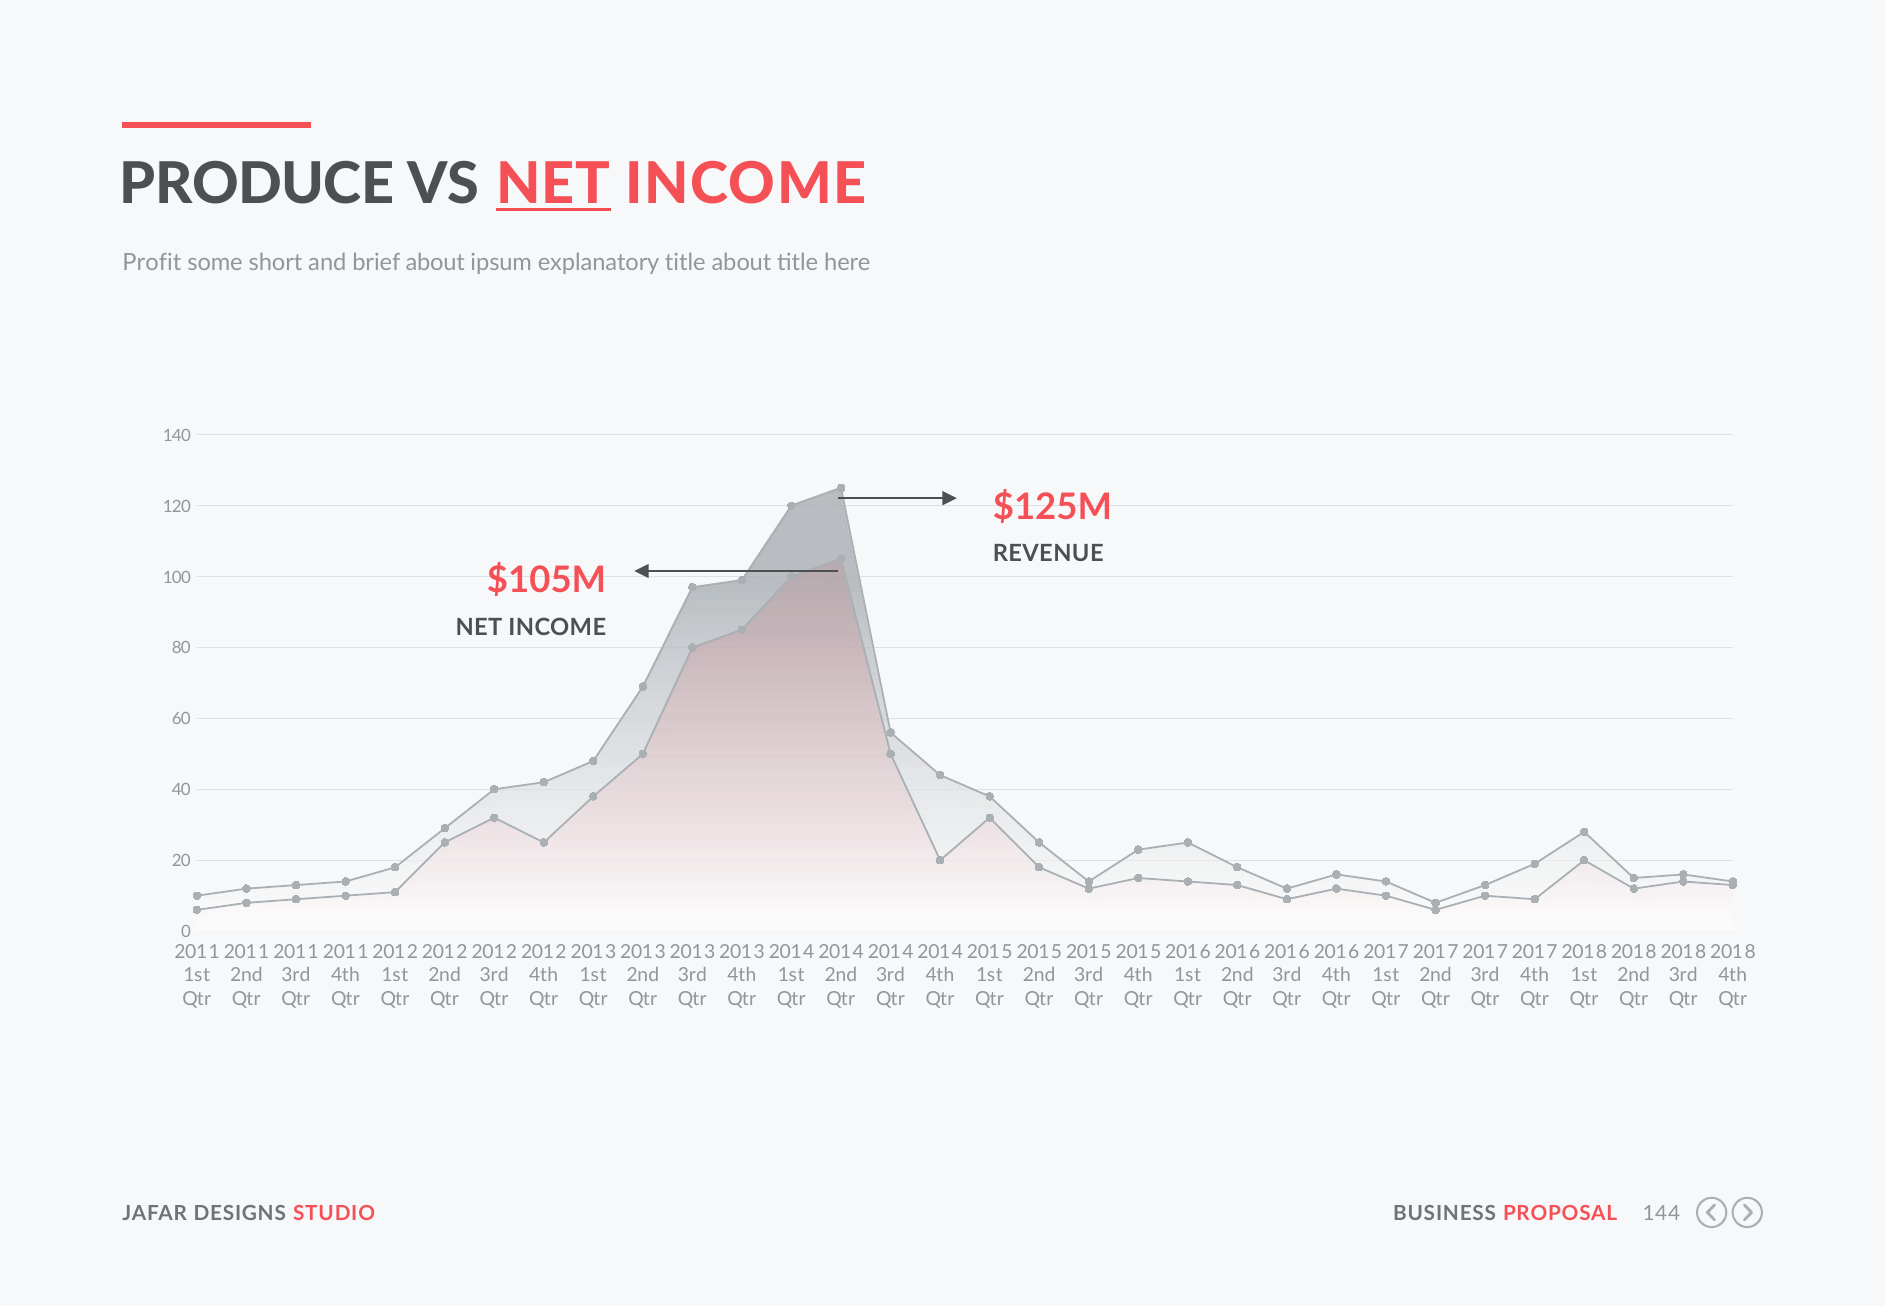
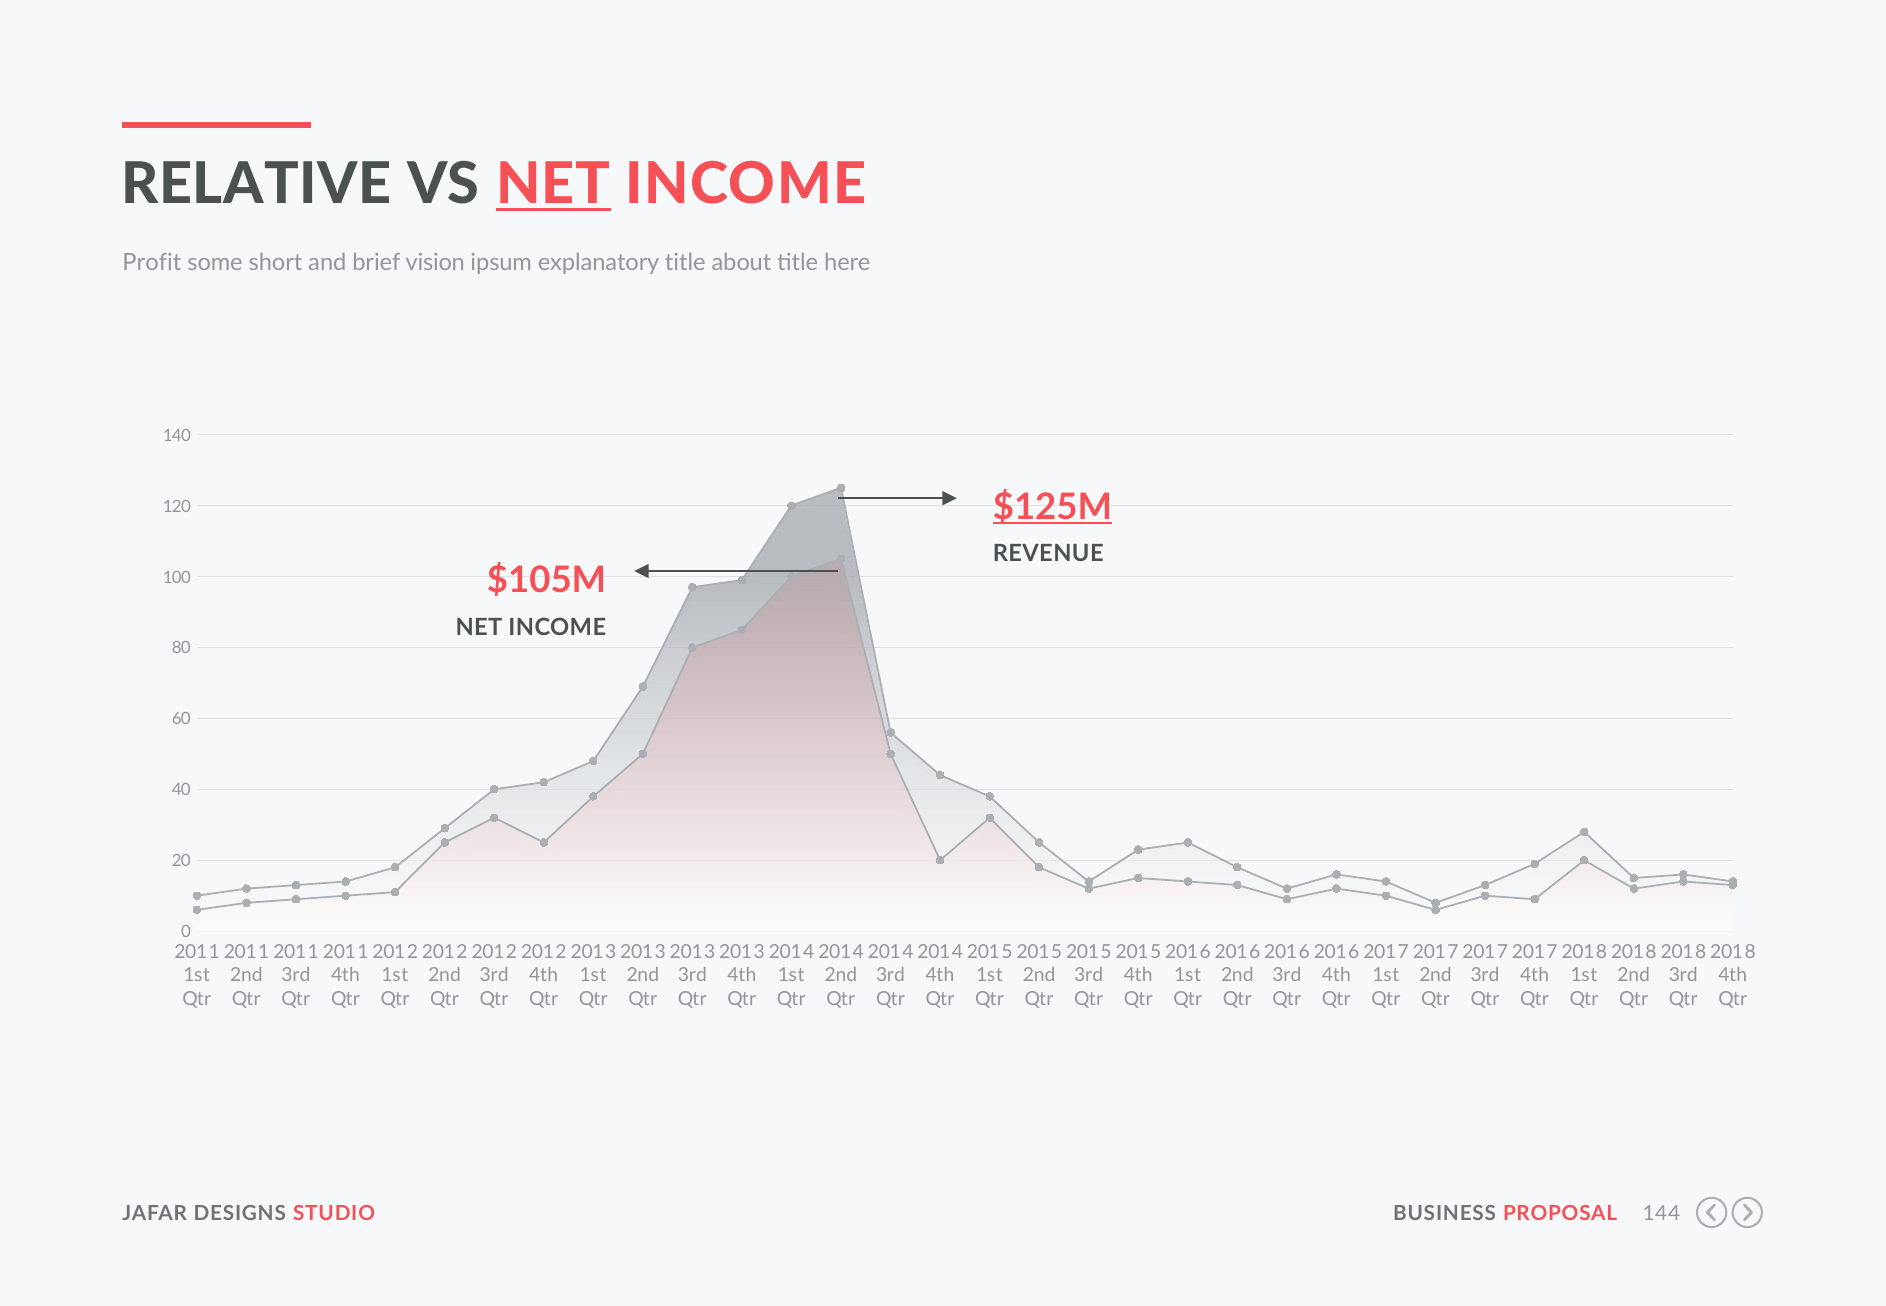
PRODUCE: PRODUCE -> RELATIVE (256, 185)
brief about: about -> vision (435, 262)
$125M underline: none -> present (1053, 507)
